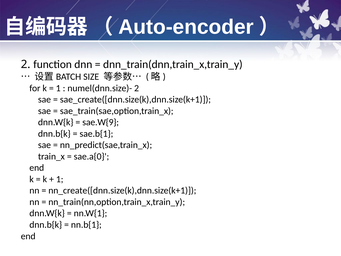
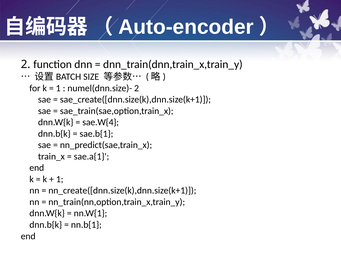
sae.W{9: sae.W{9 -> sae.W{4 (101, 122)
sae.a{0: sae.a{0 -> sae.a{1 (91, 156)
